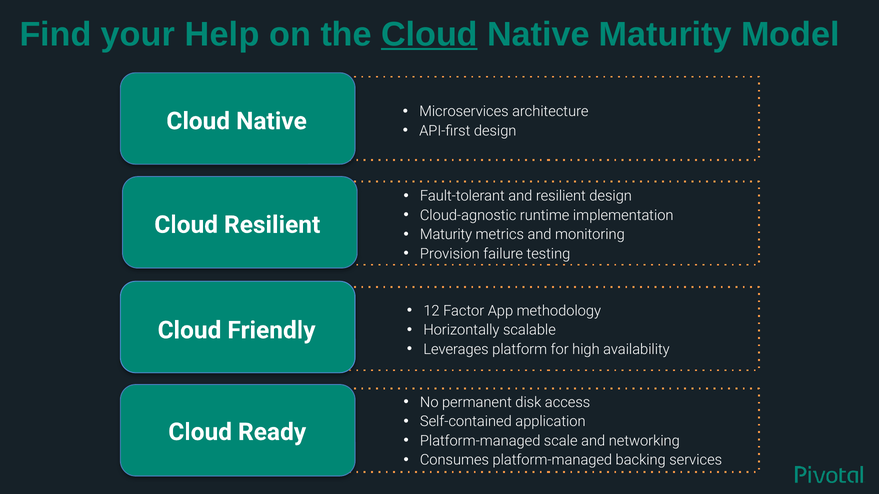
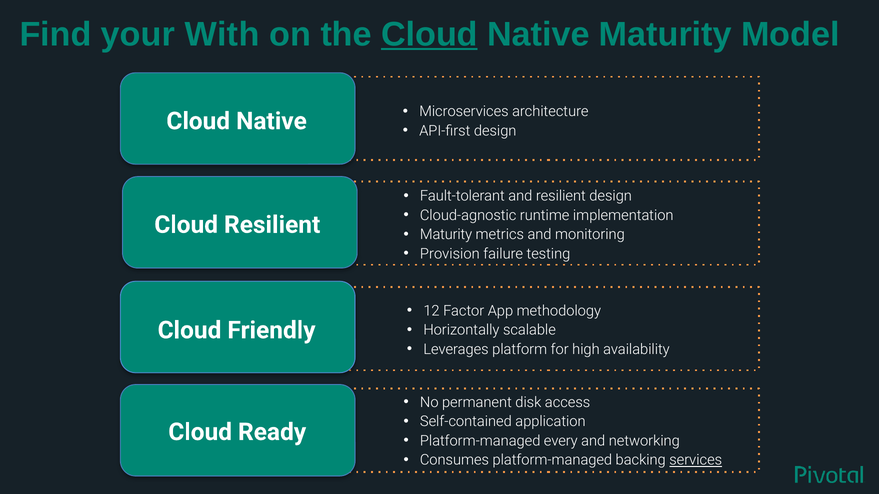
Help: Help -> With (222, 34)
scale: scale -> every (561, 441)
services underline: none -> present (696, 461)
